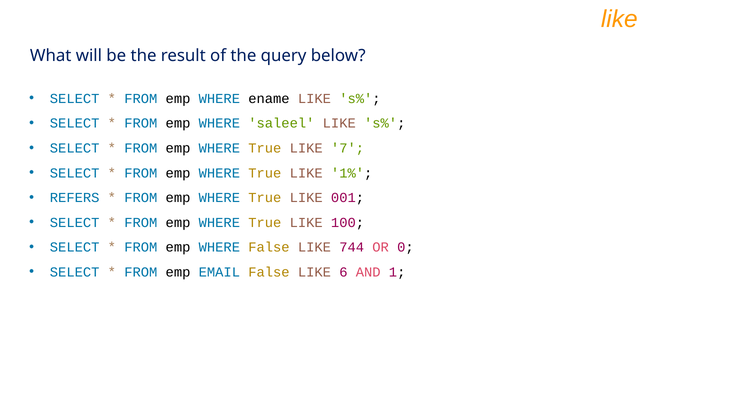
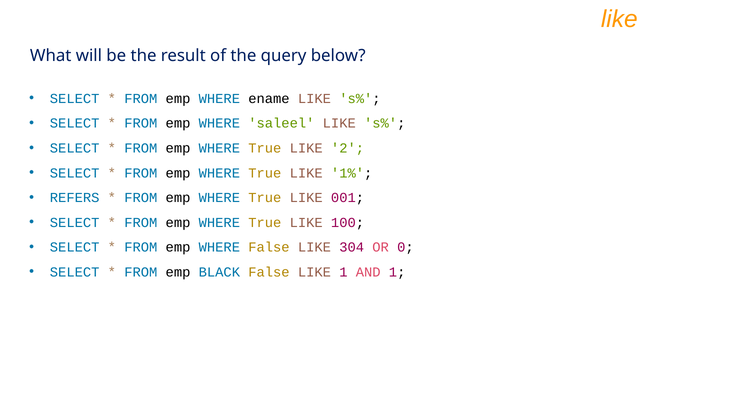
7: 7 -> 2 (348, 148)
744: 744 -> 304 (352, 248)
EMAIL: EMAIL -> BLACK (219, 272)
LIKE 6: 6 -> 1 (343, 272)
